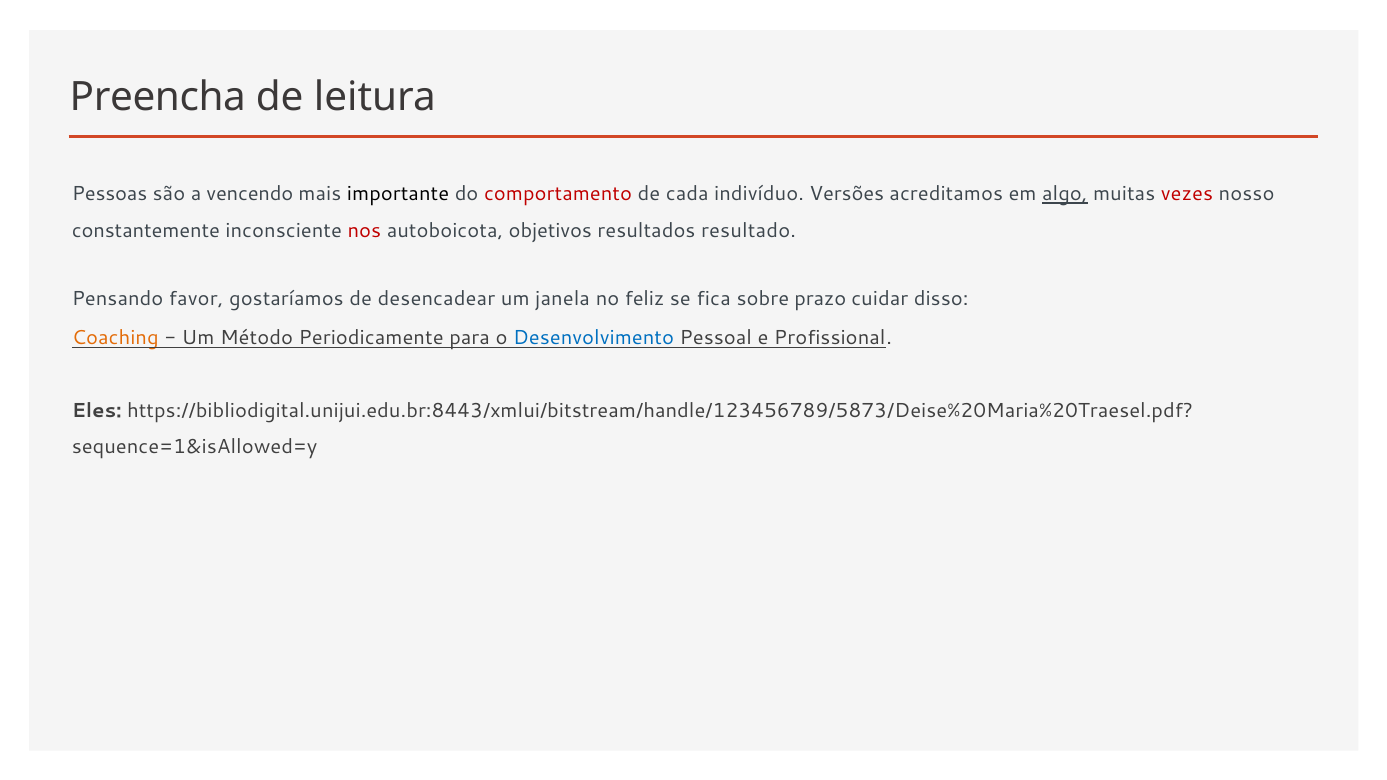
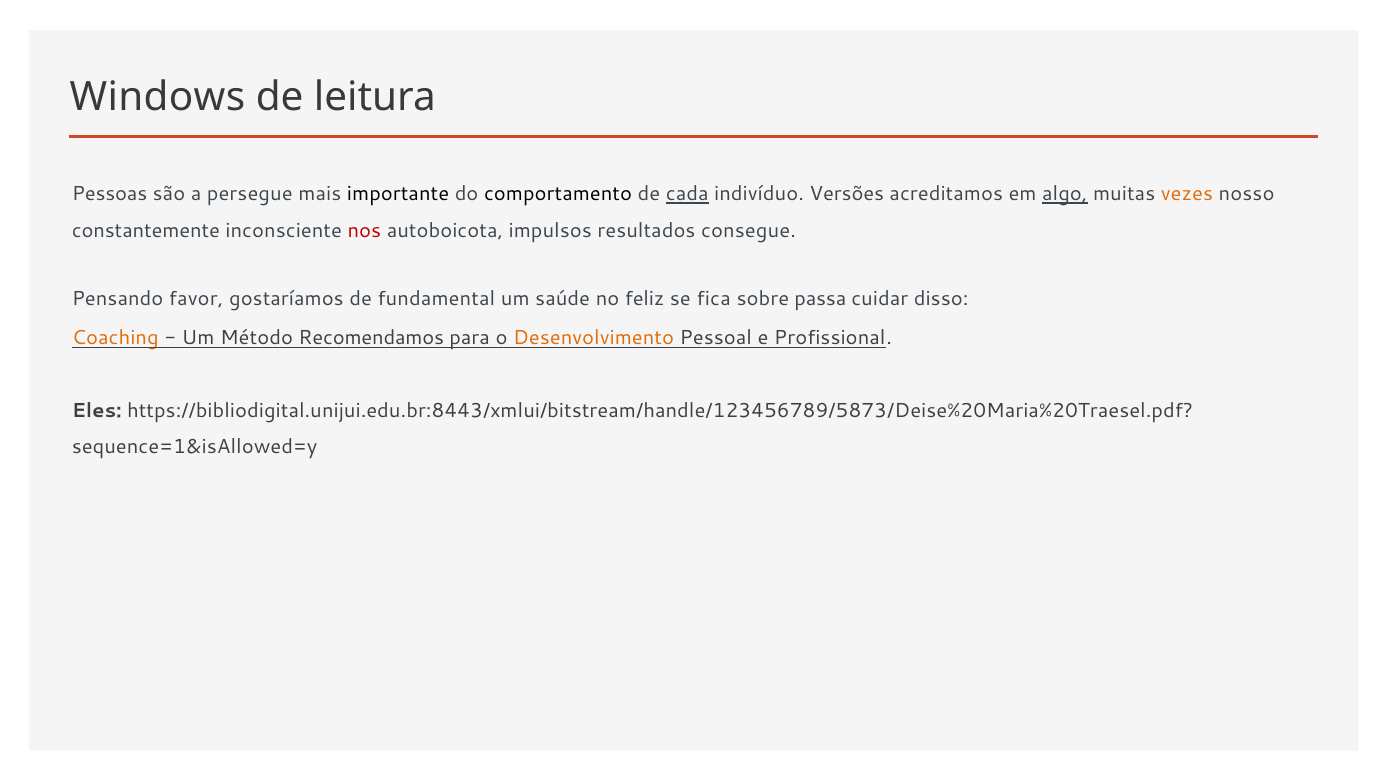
Preencha: Preencha -> Windows (157, 97)
vencendo: vencendo -> persegue (250, 194)
comportamento colour: red -> black (558, 194)
cada underline: none -> present (687, 194)
vezes colour: red -> orange (1187, 194)
objetivos: objetivos -> impulsos (550, 231)
resultado: resultado -> consegue (749, 231)
desencadear: desencadear -> fundamental (436, 299)
janela: janela -> saúde (563, 299)
prazo: prazo -> passa (820, 299)
Periodicamente: Periodicamente -> Recomendamos (371, 338)
Desenvolvimento colour: blue -> orange (594, 338)
